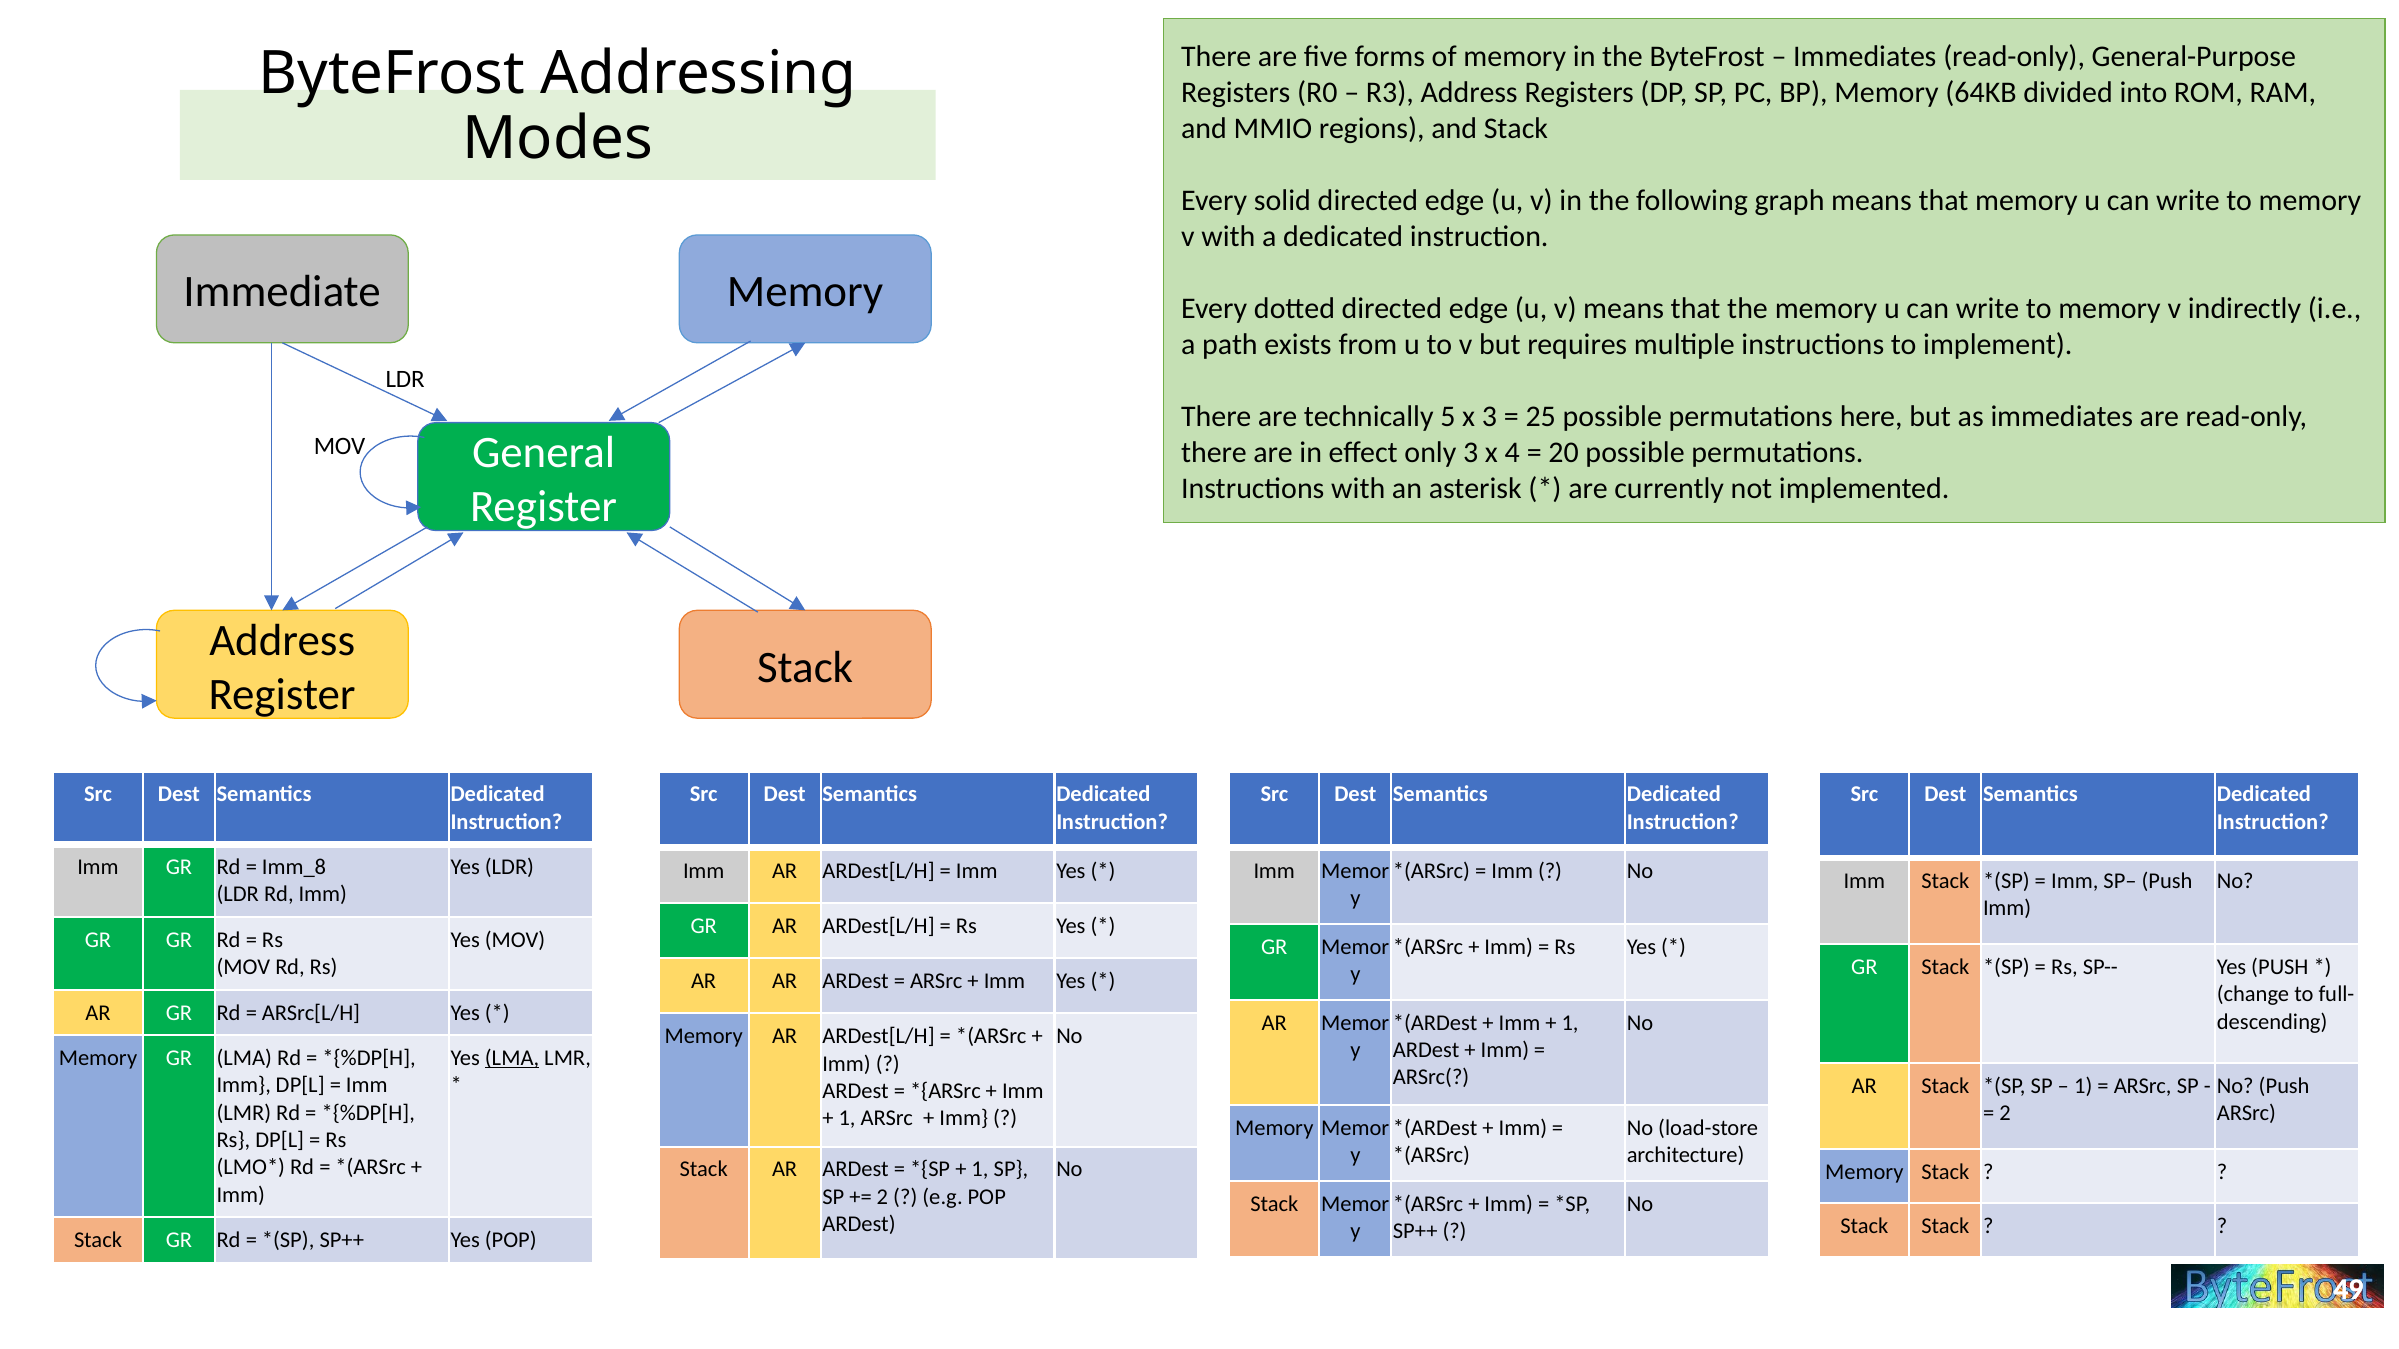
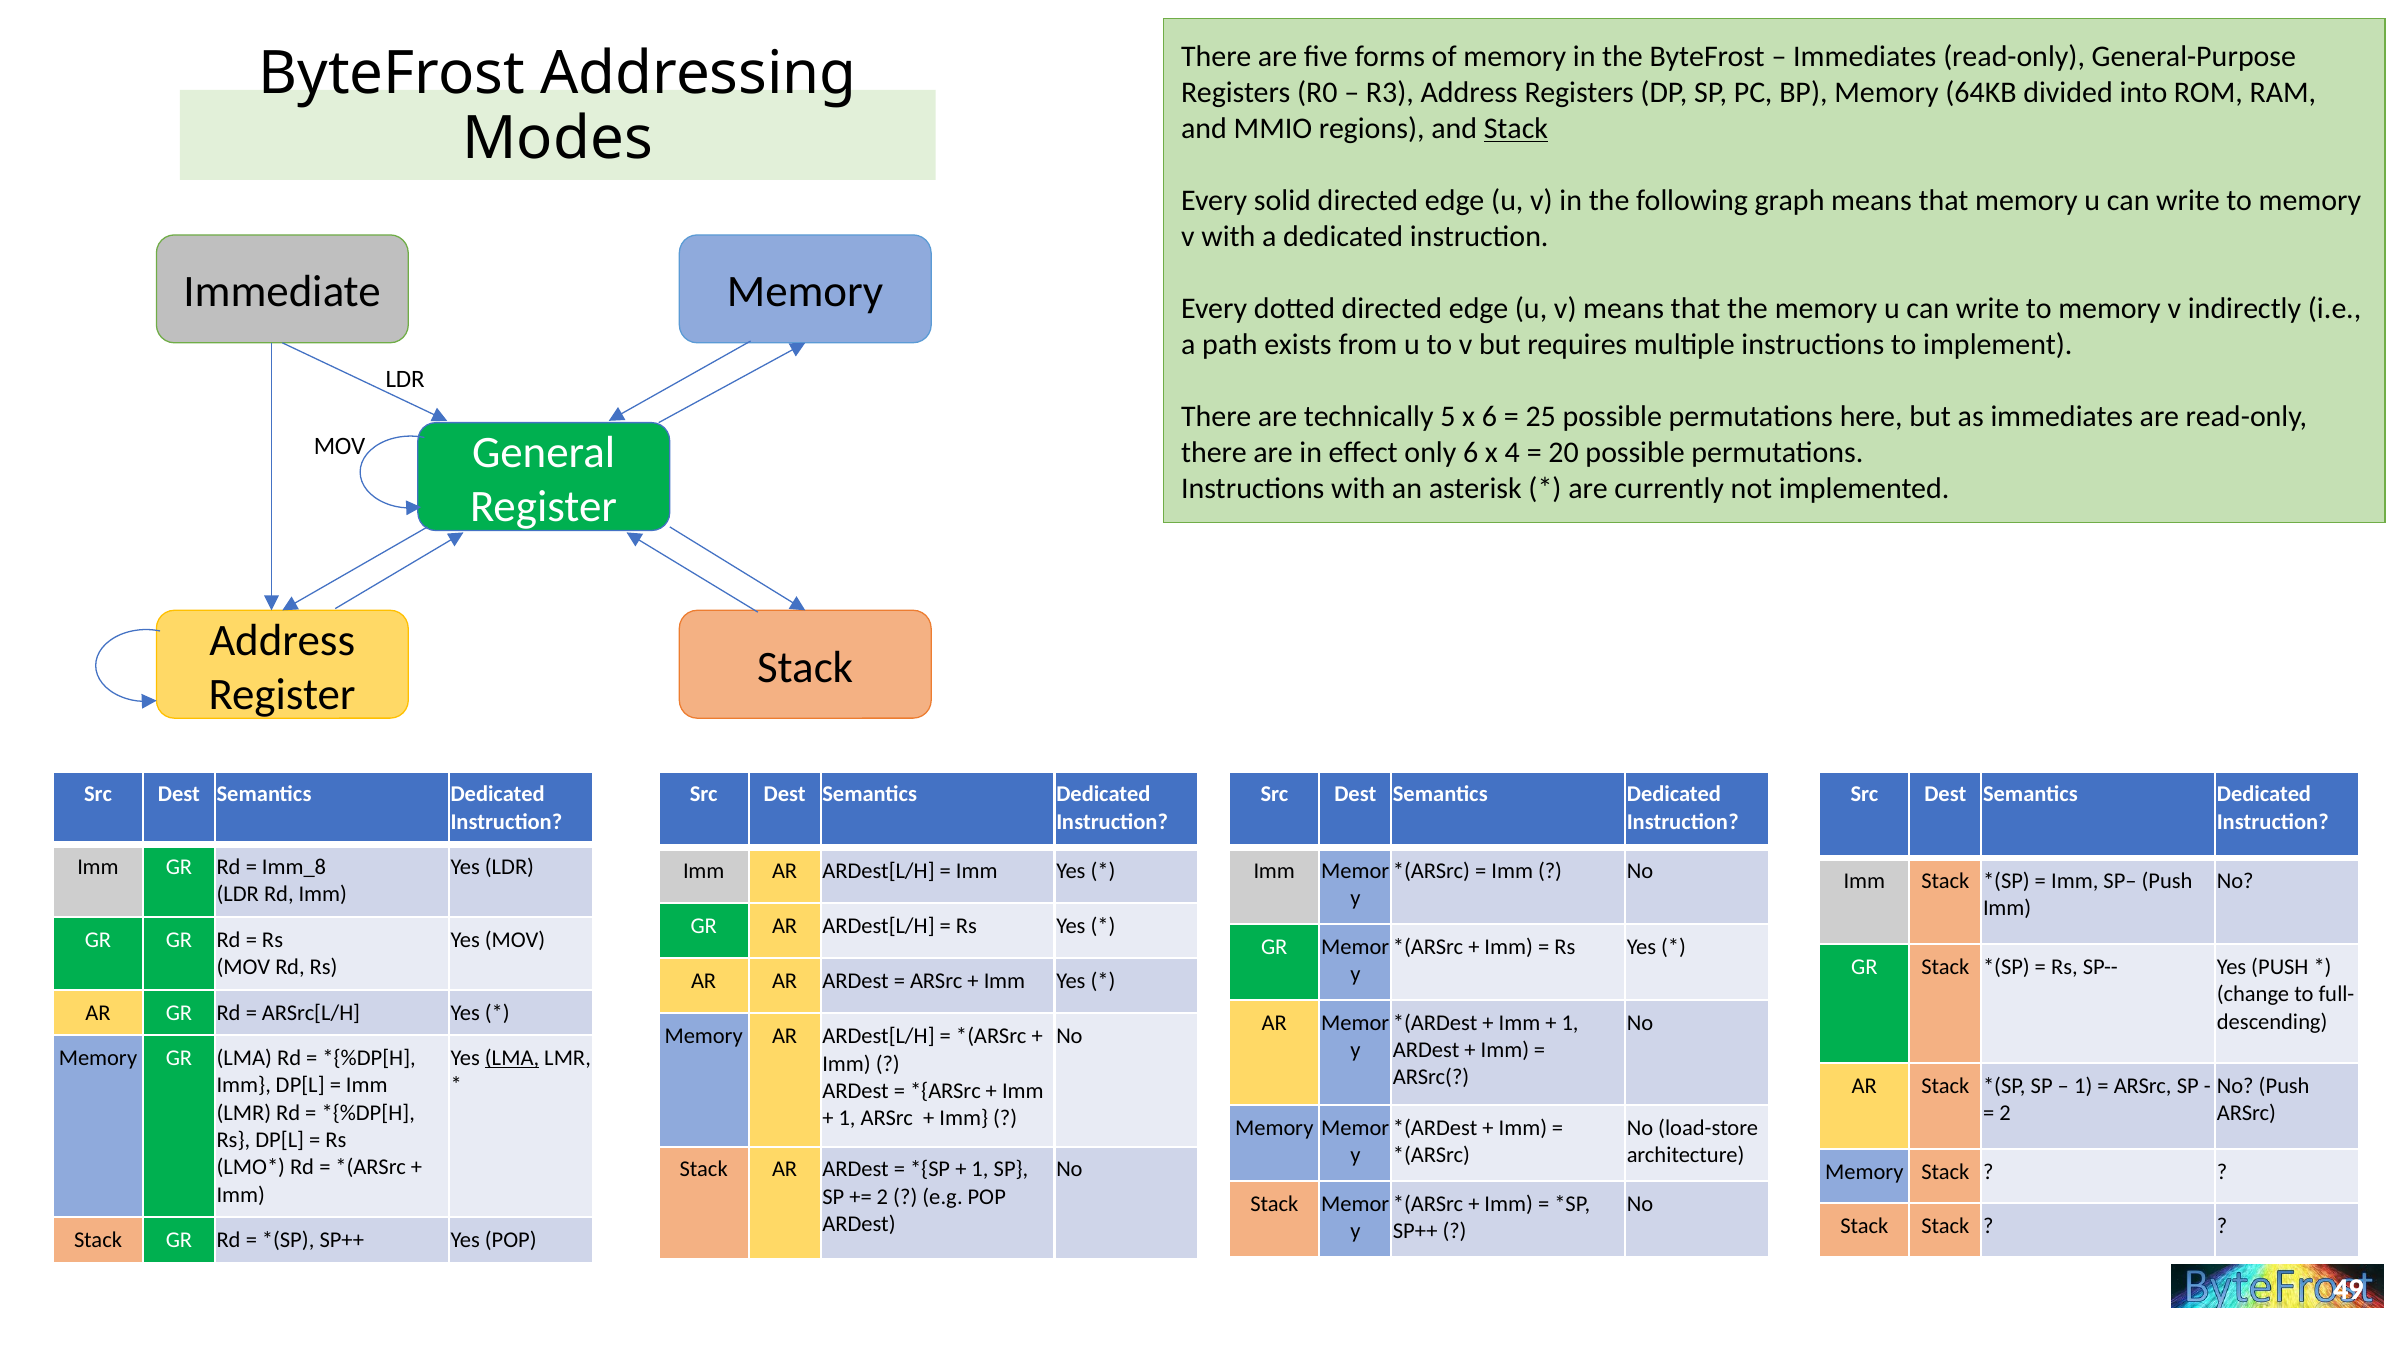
Stack underline: none -> present (1516, 129)
x 3: 3 -> 6 (1490, 417)
only 3: 3 -> 6 (1471, 453)
